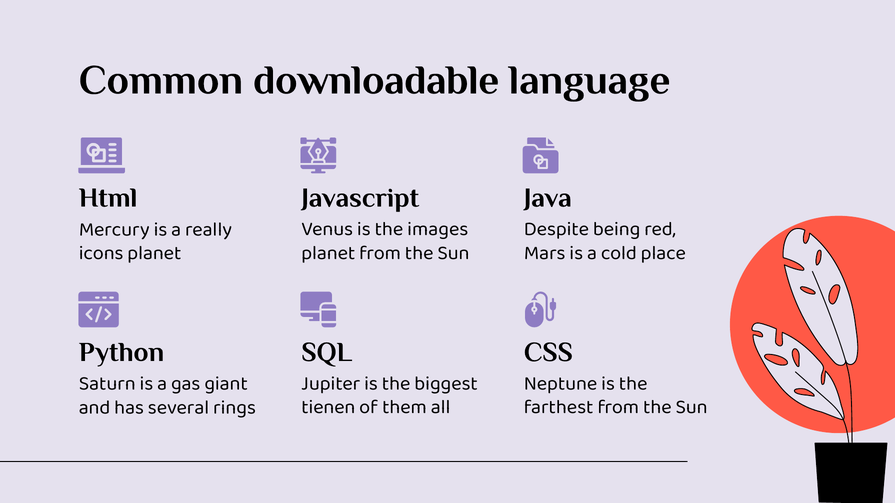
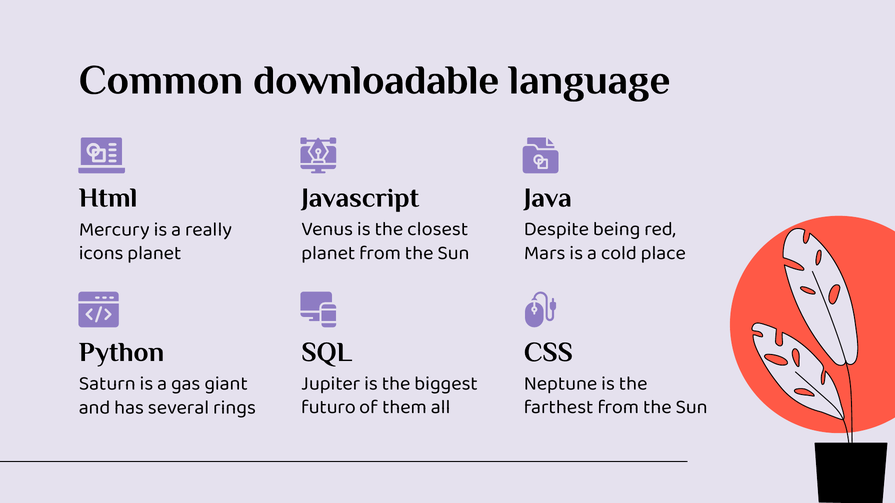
images: images -> closest (438, 229)
tienen: tienen -> futuro (328, 407)
